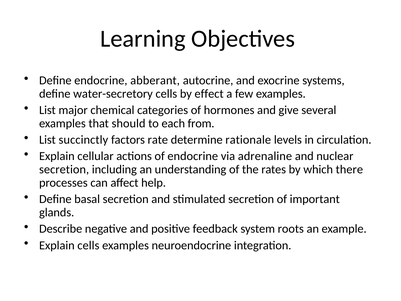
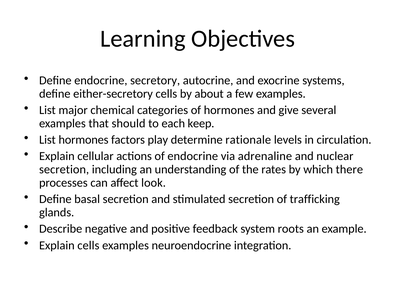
abberant: abberant -> secretory (155, 80)
water-secretory: water-secretory -> either-secretory (113, 94)
effect: effect -> about (209, 94)
from: from -> keep (201, 123)
List succinctly: succinctly -> hormones (83, 140)
rate: rate -> play (158, 140)
help: help -> look (154, 183)
important: important -> trafficking (315, 199)
